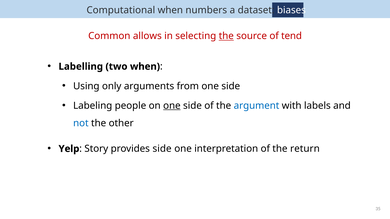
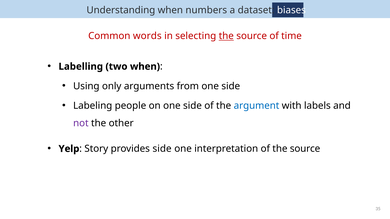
Computational: Computational -> Understanding (121, 10)
allows: allows -> words (147, 36)
tend: tend -> time (292, 36)
one underline: present -> none (172, 106)
not colour: blue -> purple (81, 123)
of the return: return -> source (305, 149)
